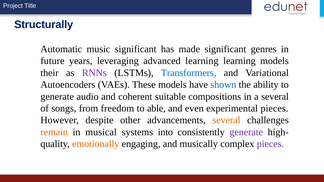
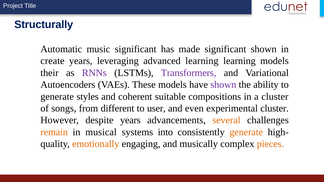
significant genres: genres -> shown (264, 49)
future: future -> create (52, 61)
Transformers colour: blue -> purple (189, 73)
shown colour: blue -> purple (223, 85)
audio: audio -> styles (88, 97)
a several: several -> cluster (275, 97)
freedom: freedom -> different (118, 109)
able: able -> user (156, 109)
experimental pieces: pieces -> cluster (275, 109)
despite other: other -> years (130, 120)
generate colour: purple -> orange (246, 132)
pieces colour: purple -> orange (270, 144)
